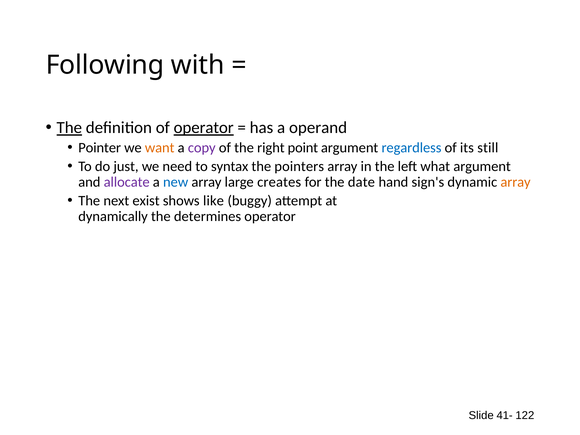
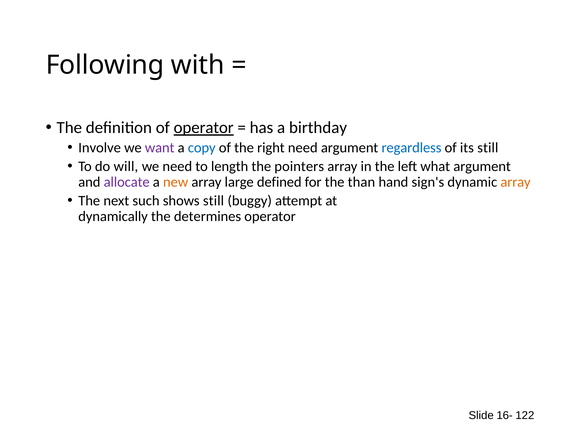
The underline: present -> none (69, 128)
operand: operand -> birthday (318, 128)
Pointer: Pointer -> Involve (100, 148)
want colour: orange -> purple (160, 148)
copy colour: purple -> blue (202, 148)
right point: point -> need (303, 148)
just: just -> will (126, 166)
syntax: syntax -> length (230, 166)
new colour: blue -> orange (176, 182)
creates: creates -> defined (279, 182)
date: date -> than (361, 182)
exist: exist -> such (146, 201)
shows like: like -> still (214, 201)
41-: 41- -> 16- (505, 416)
